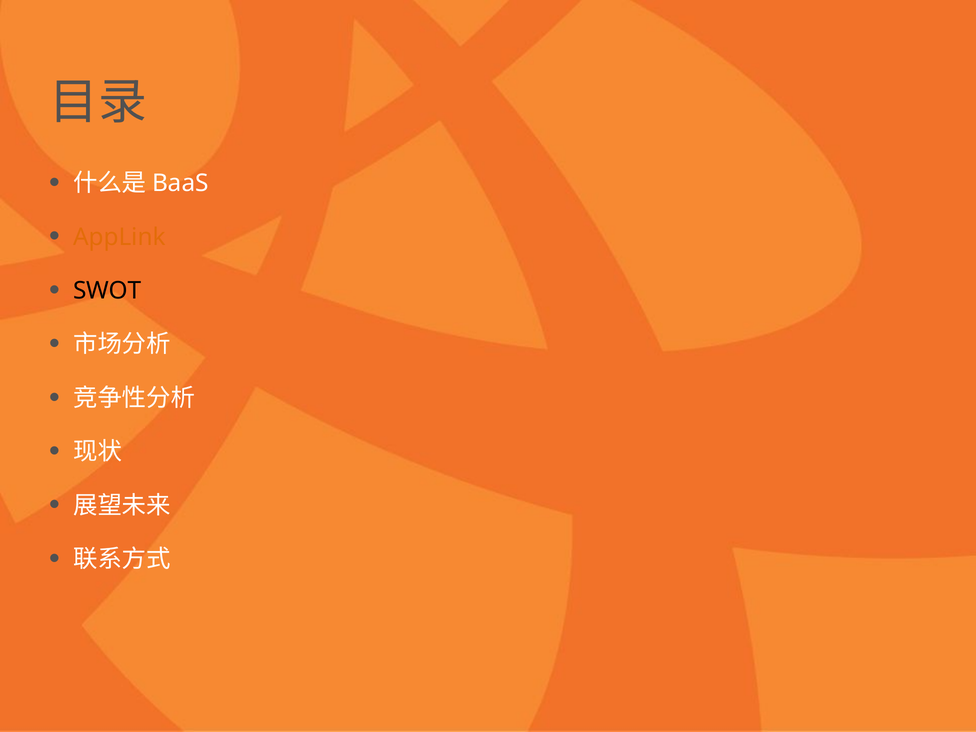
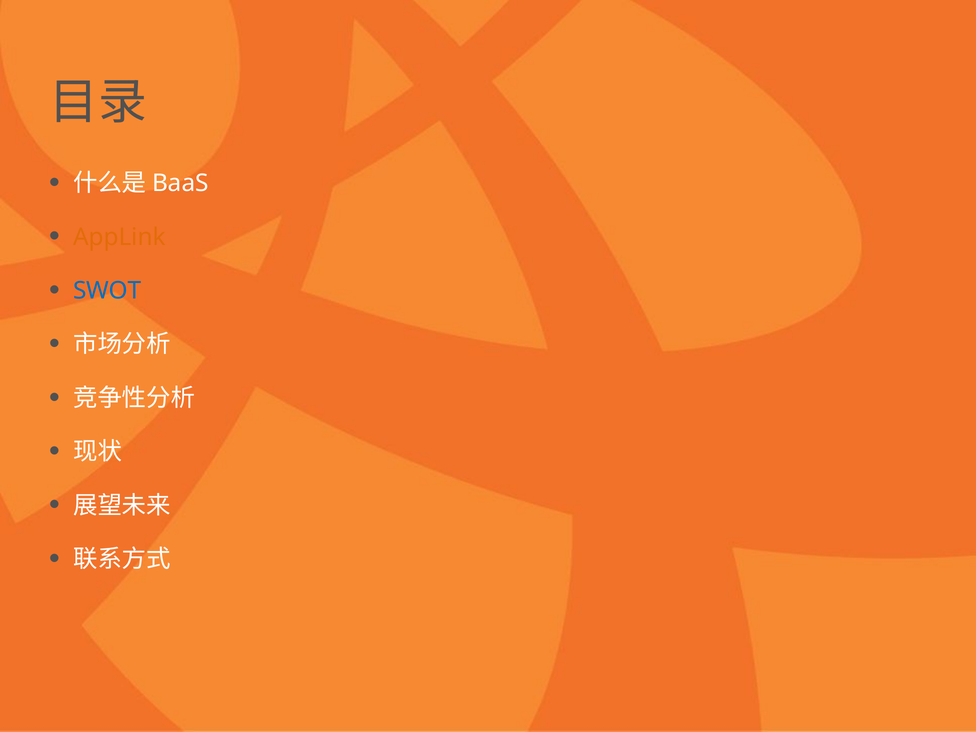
SWOT colour: black -> blue (107, 291)
